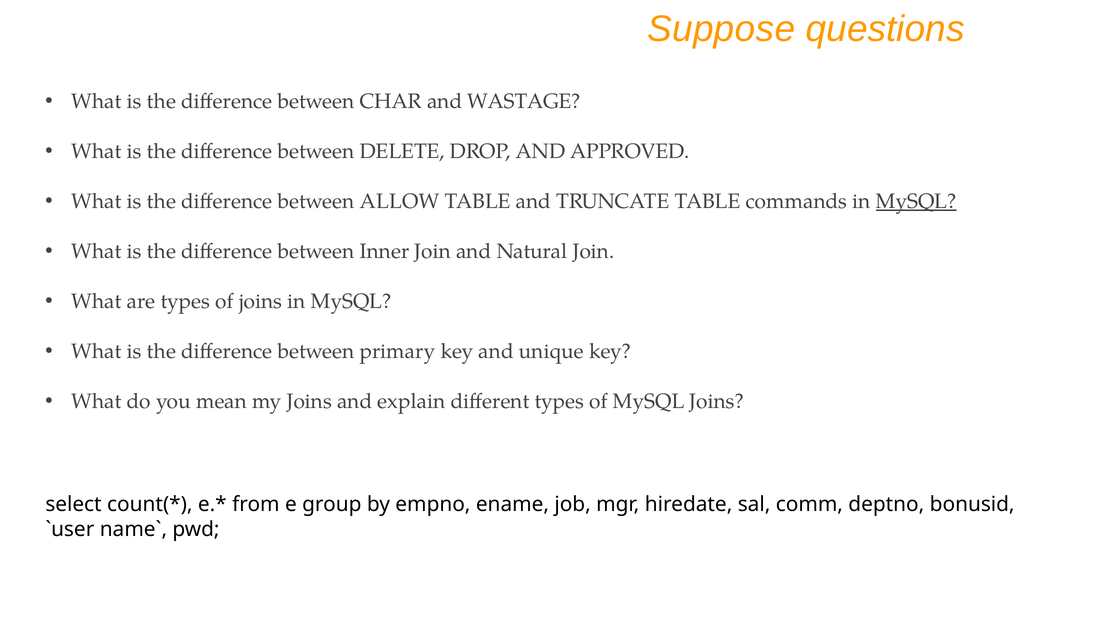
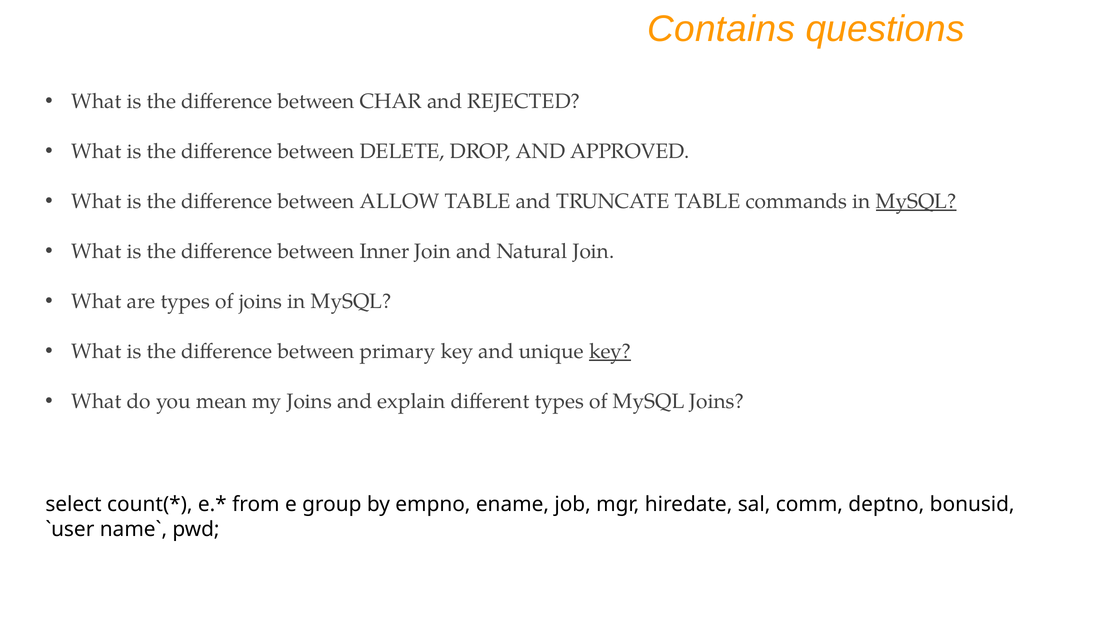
Suppose: Suppose -> Contains (721, 29)
WASTAGE: WASTAGE -> REJECTED (524, 101)
key underline: none -> present (610, 352)
